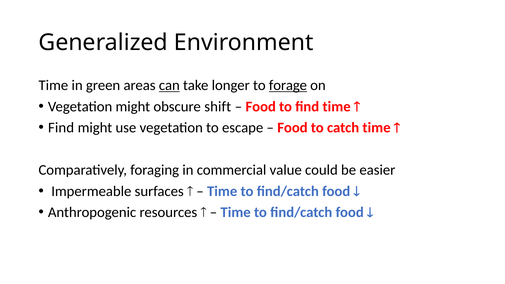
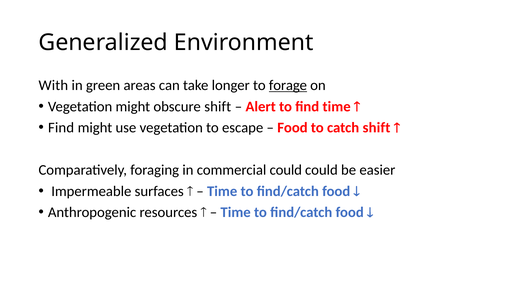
Time: Time -> With (53, 85)
can underline: present -> none (169, 85)
Food: Food -> Alert (261, 107)
catch time: time -> shift (376, 128)
commercial value: value -> could (286, 170)
